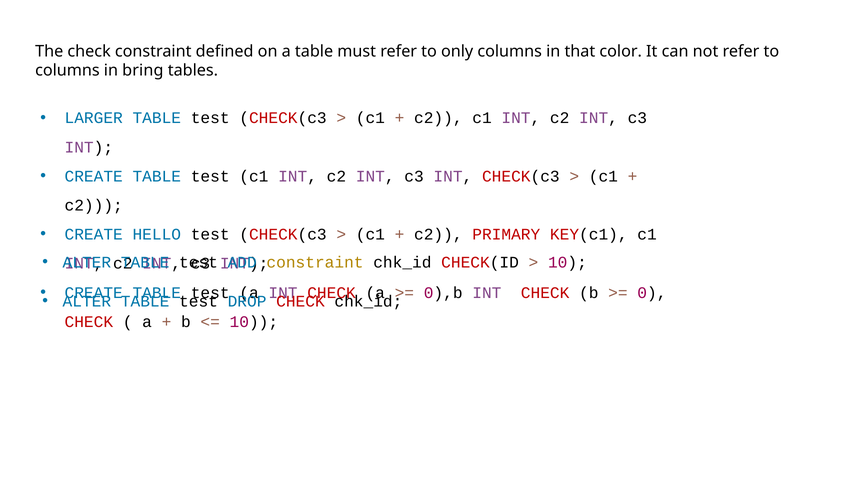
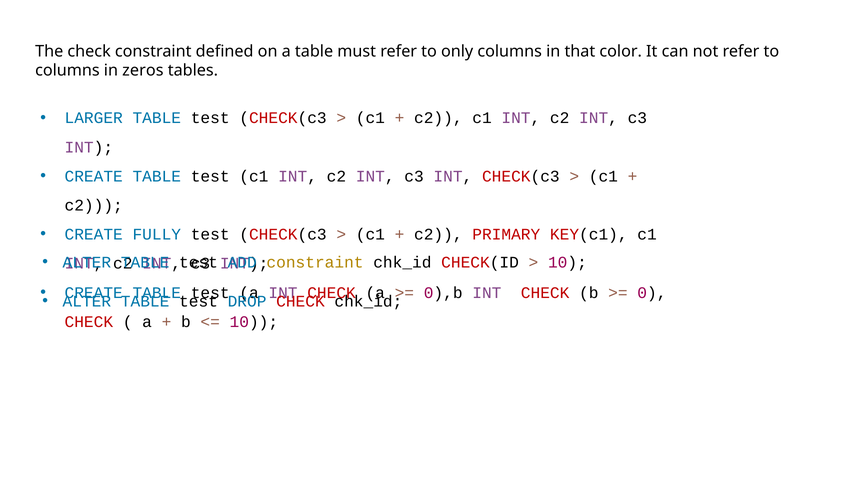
bring: bring -> zeros (143, 71)
HELLO: HELLO -> FULLY (157, 235)
